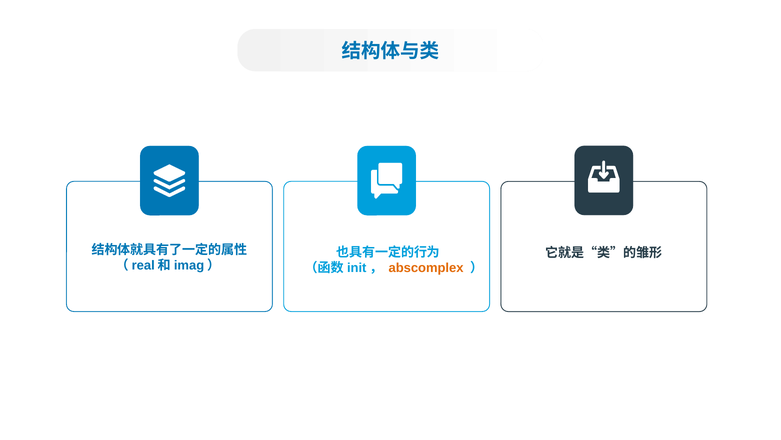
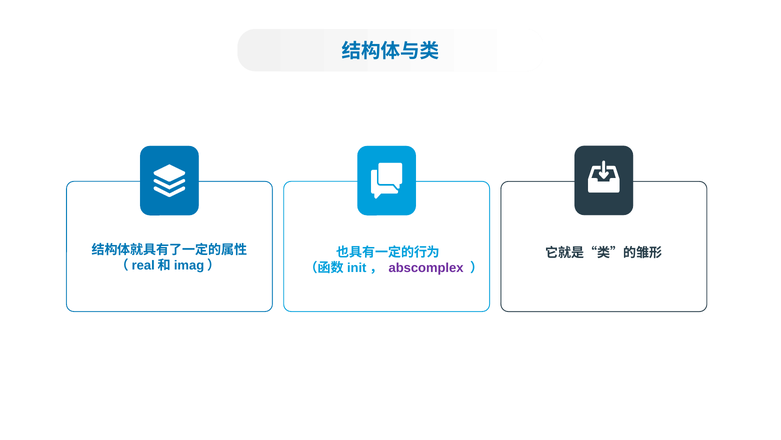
abscomplex colour: orange -> purple (426, 268)
